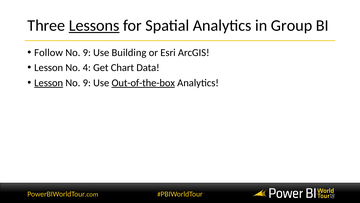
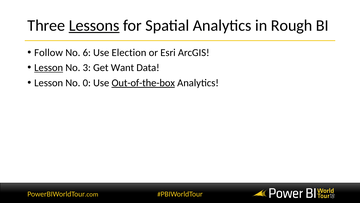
Group: Group -> Rough (292, 26)
9: 9 -> 6 (87, 52)
Building: Building -> Election (129, 52)
Lesson underline: none -> present (49, 68)
4: 4 -> 3 (87, 68)
Chart: Chart -> Want (122, 68)
Lesson underline: present -> none (49, 83)
9: 9 -> 0 (87, 83)
